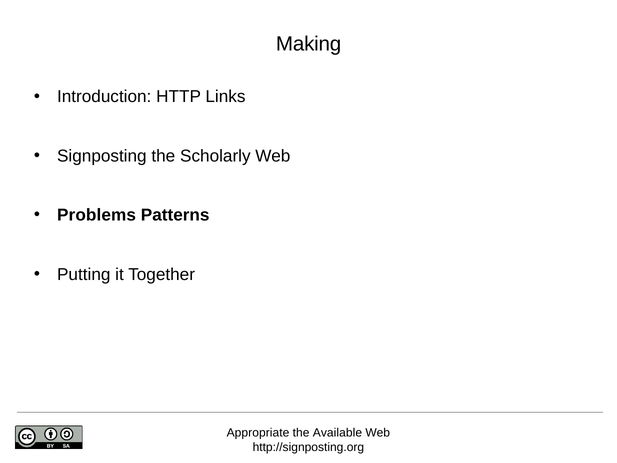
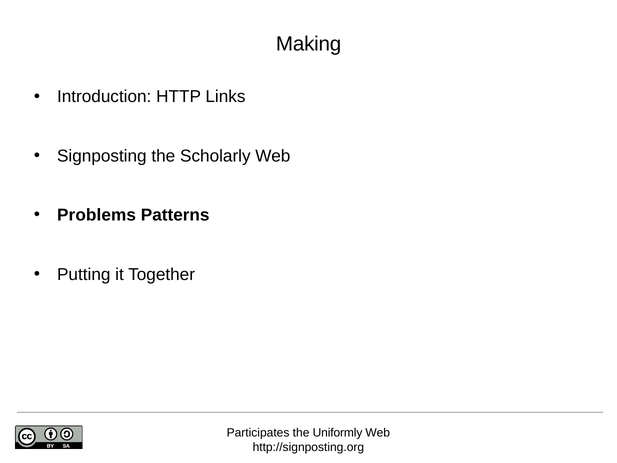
Appropriate: Appropriate -> Participates (258, 433)
Available: Available -> Uniformly (338, 433)
